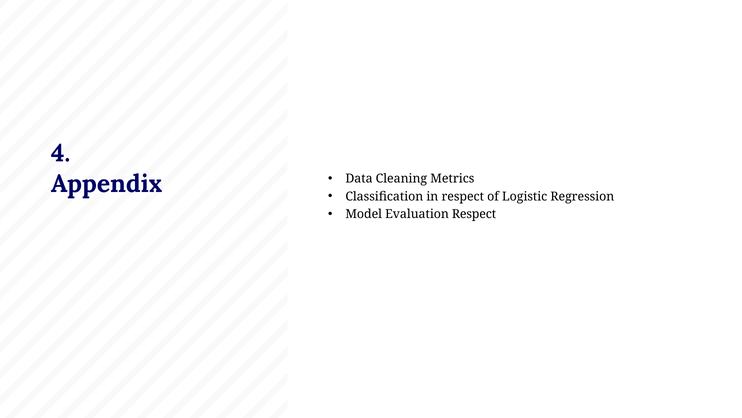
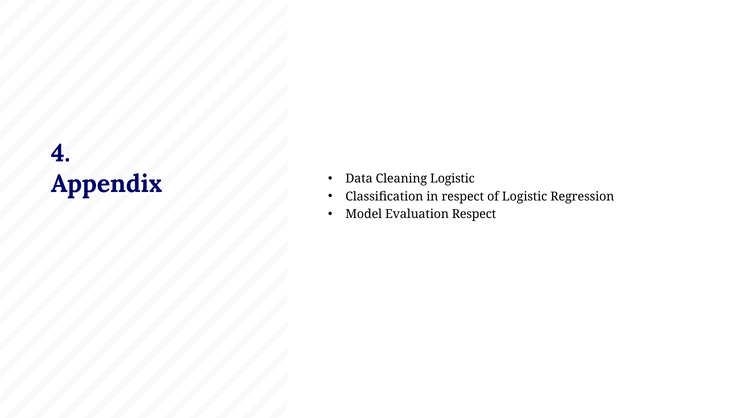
Cleaning Metrics: Metrics -> Logistic (452, 178)
